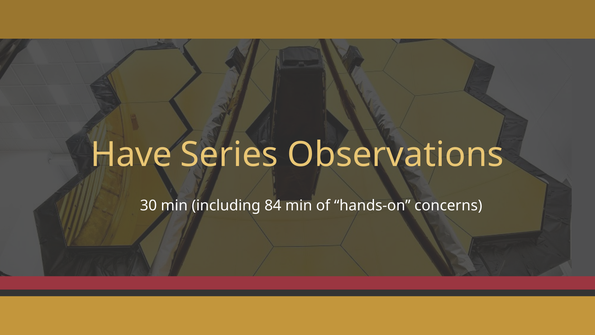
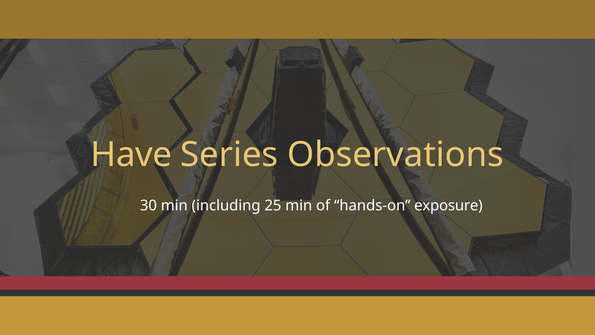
84: 84 -> 25 (273, 205)
concerns: concerns -> exposure (448, 205)
